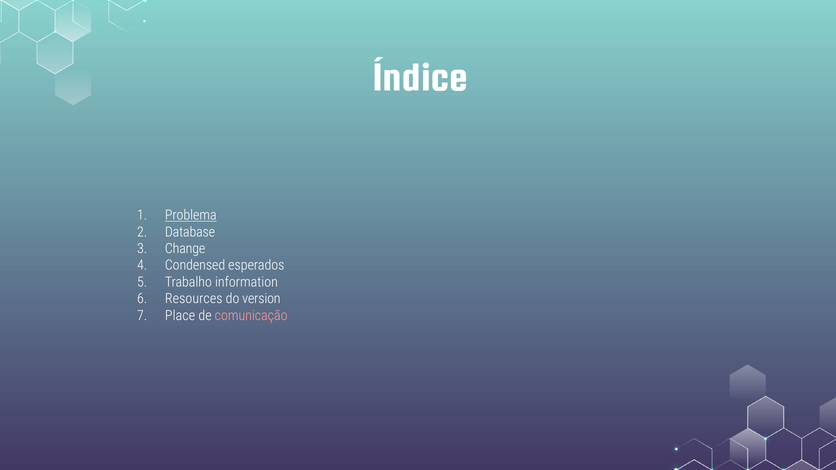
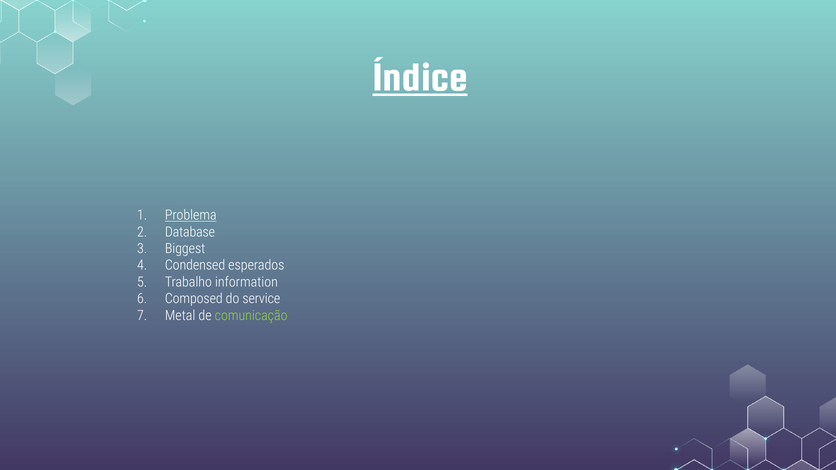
Índice underline: none -> present (420, 77)
Change: Change -> Biggest (185, 249)
Resources: Resources -> Composed (194, 299)
version: version -> service (261, 299)
Place: Place -> Metal (180, 316)
comunicação colour: pink -> light green (251, 316)
